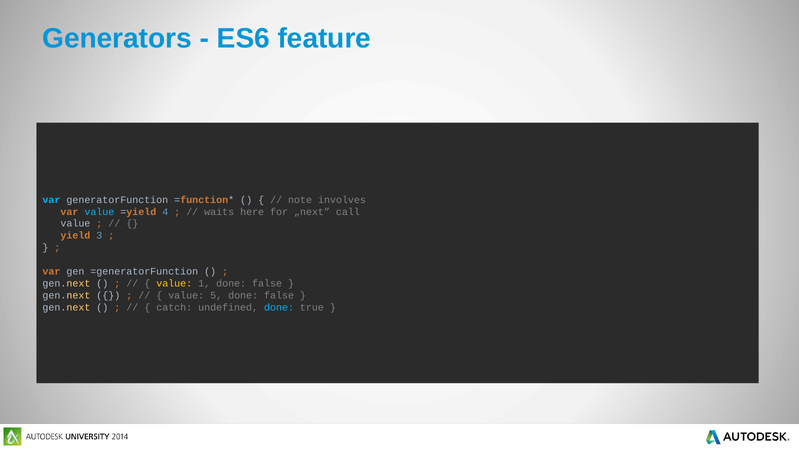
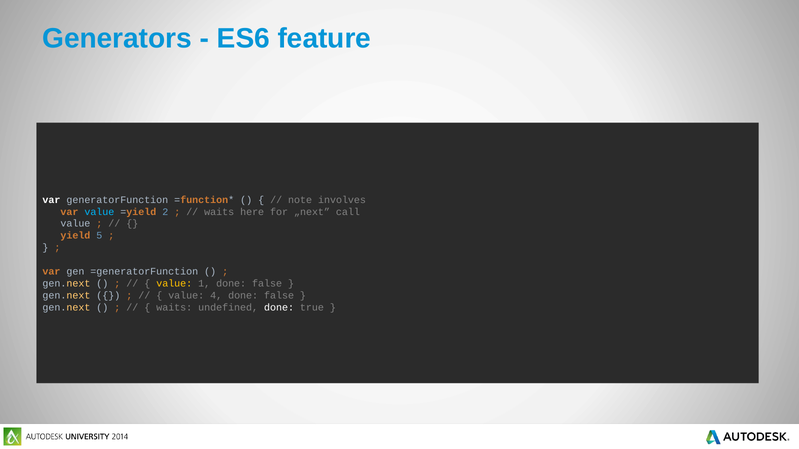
var colour: light blue -> white (51, 200)
4: 4 -> 2 (165, 212)
3: 3 -> 5 (99, 236)
5: 5 -> 4 (216, 296)
catch: catch -> waits (174, 308)
done colour: light blue -> white (279, 308)
